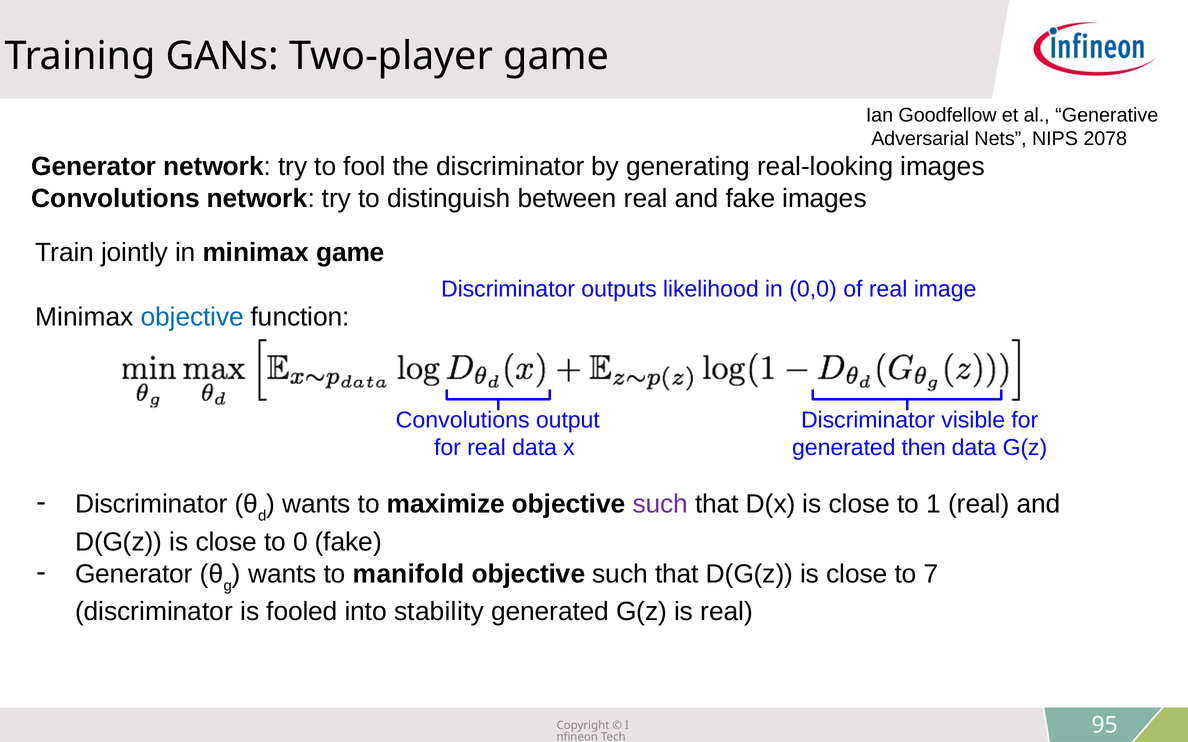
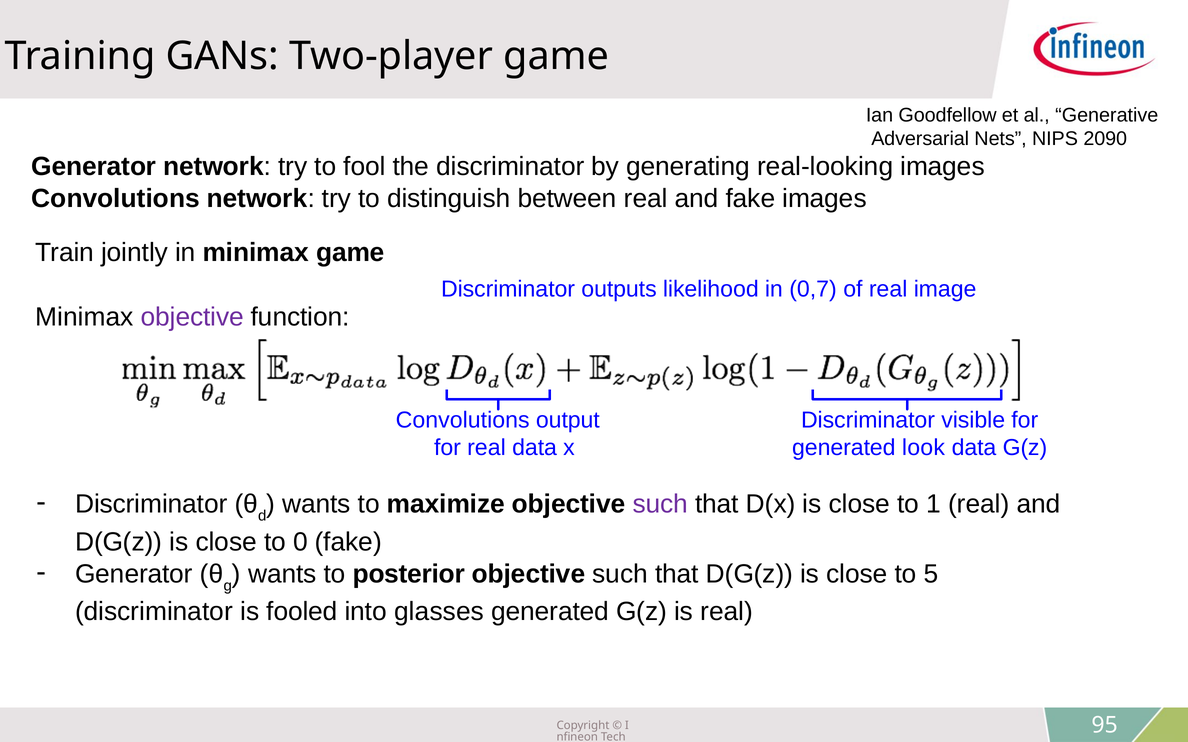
2078: 2078 -> 2090 (1105, 139)
0,0: 0,0 -> 0,7 (813, 289)
objective colour: blue -> purple (192, 317)
then: then -> look (923, 448)
manifold: manifold -> posterior (409, 574)
7: 7 -> 5 (931, 574)
stability: stability -> glasses (439, 612)
